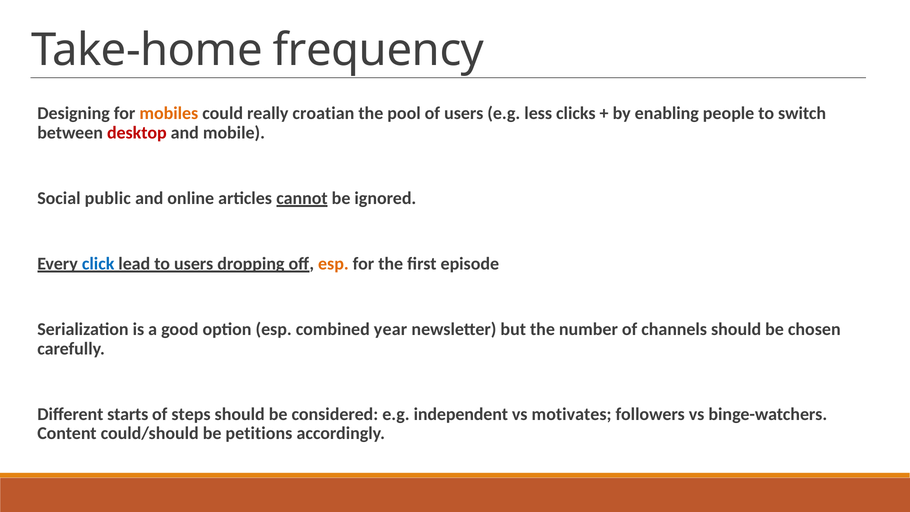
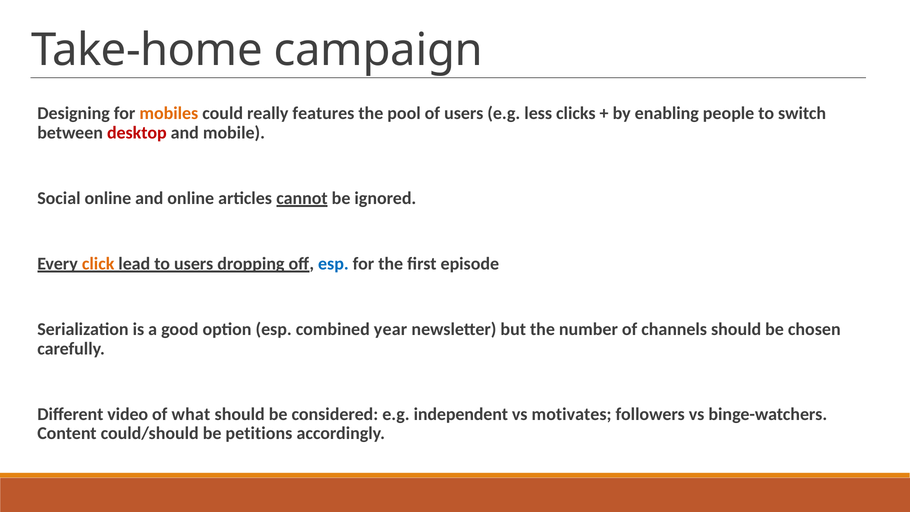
frequency: frequency -> campaign (378, 50)
croatian: croatian -> features (323, 113)
Social public: public -> online (108, 198)
click colour: blue -> orange (98, 264)
esp colour: orange -> blue (333, 264)
starts: starts -> video (128, 414)
steps: steps -> what (191, 414)
